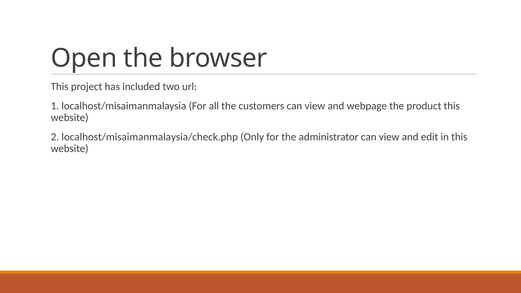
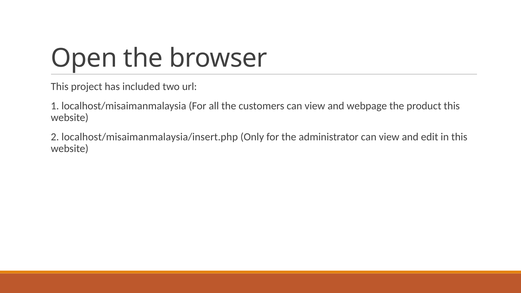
localhost/misaimanmalaysia/check.php: localhost/misaimanmalaysia/check.php -> localhost/misaimanmalaysia/insert.php (150, 137)
